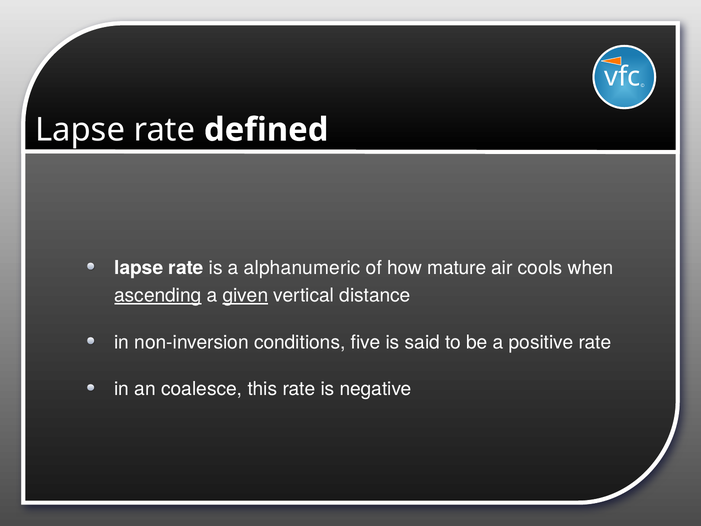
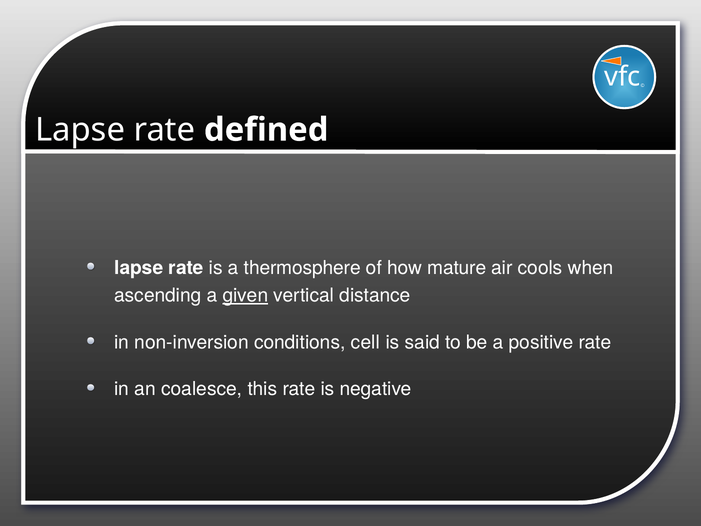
alphanumeric: alphanumeric -> thermosphere (302, 268)
ascending underline: present -> none (158, 295)
five: five -> cell (365, 342)
